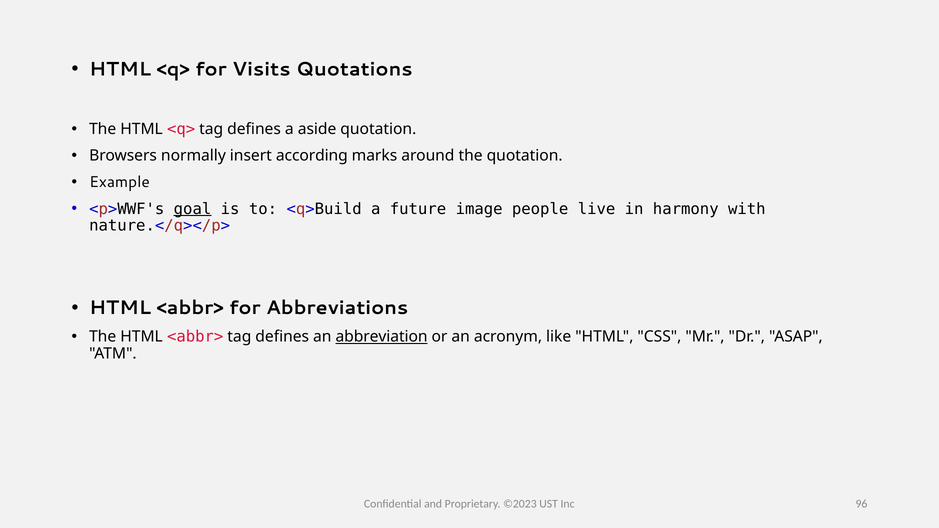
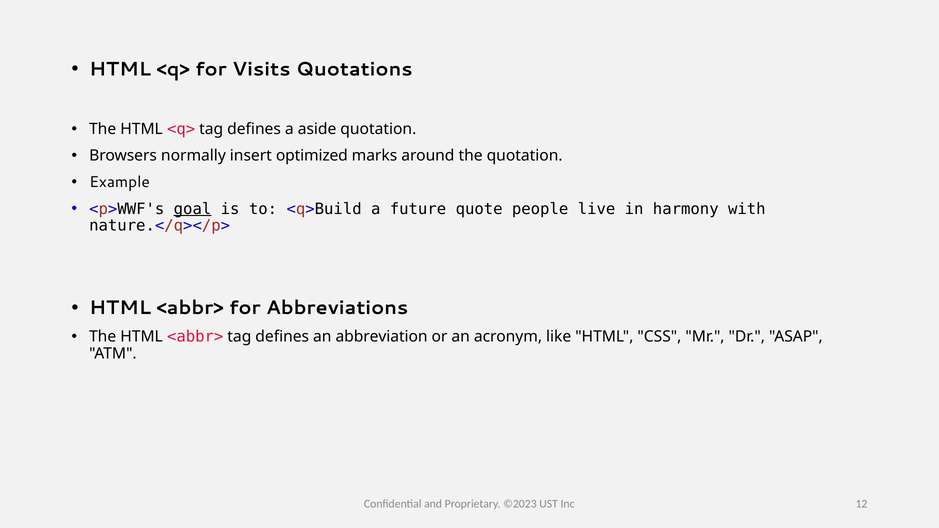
according: according -> optimized (312, 156)
image: image -> quote (479, 209)
abbreviation underline: present -> none (382, 337)
96: 96 -> 12 (861, 504)
